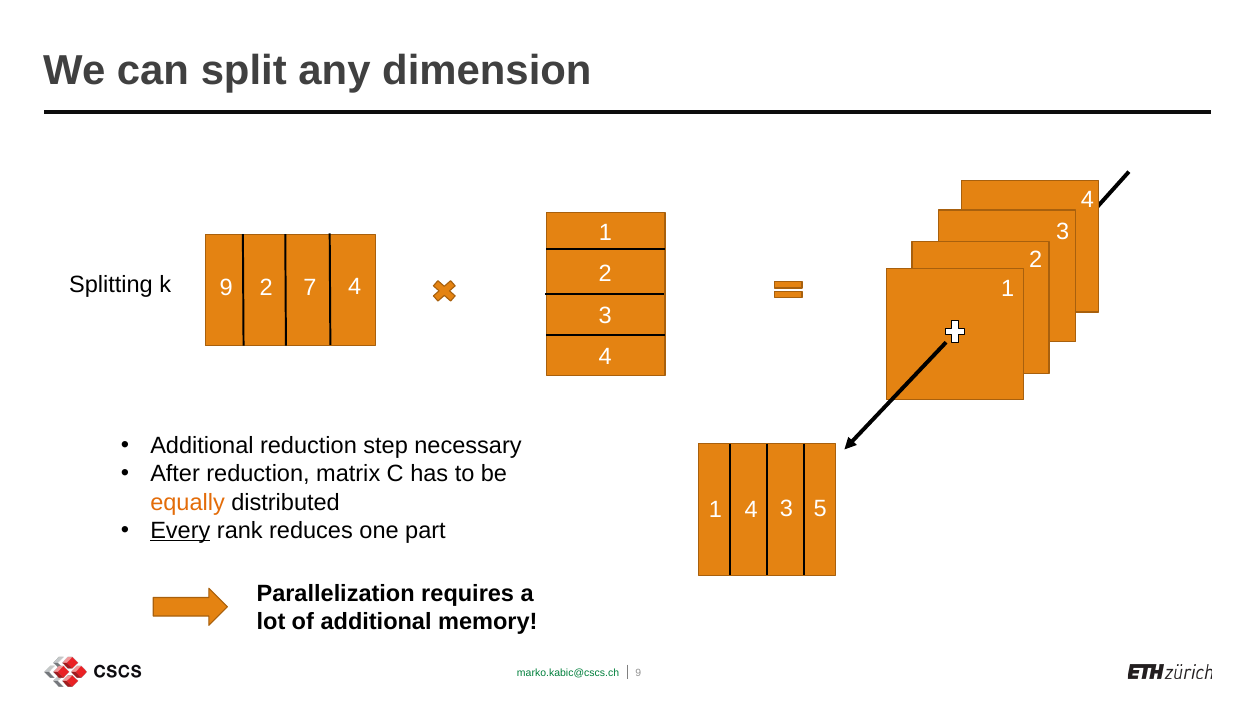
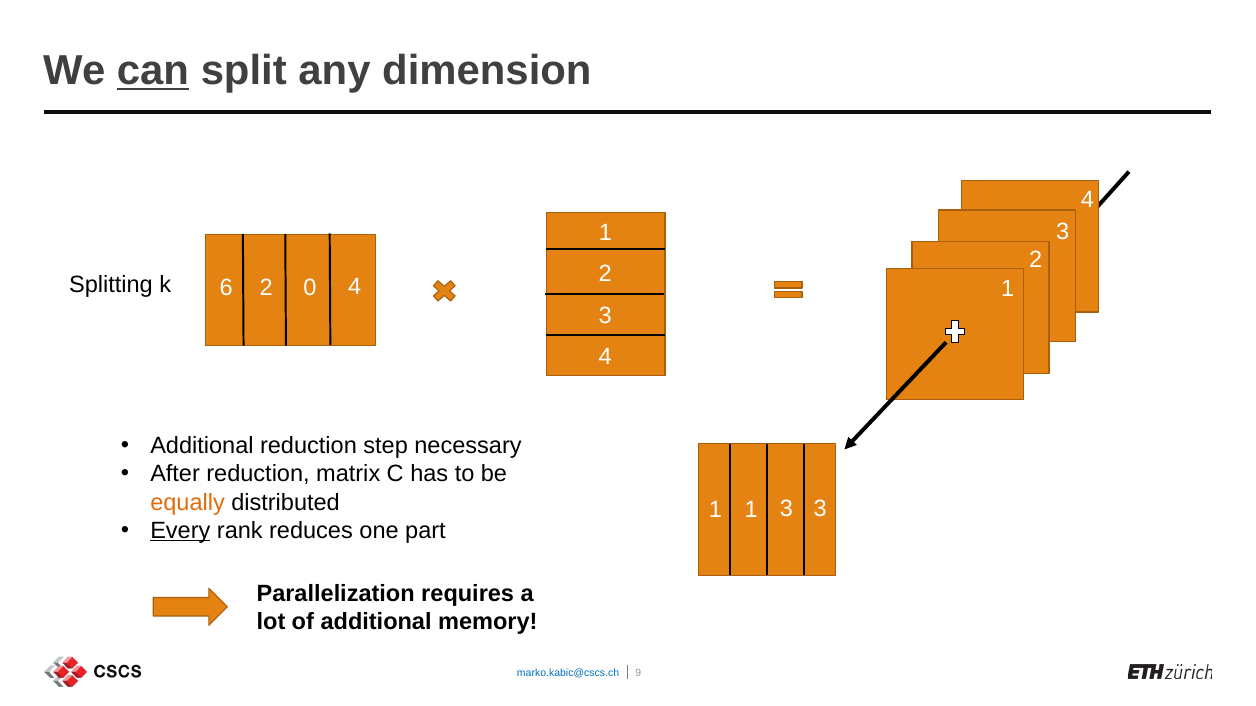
can underline: none -> present (153, 71)
k 9: 9 -> 6 (226, 288)
7: 7 -> 0 (310, 288)
1 4: 4 -> 1 (751, 510)
3 5: 5 -> 3 (820, 509)
marko.kabic@cscs.ch colour: green -> blue (568, 673)
